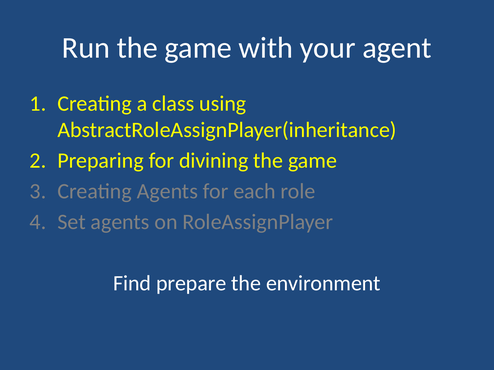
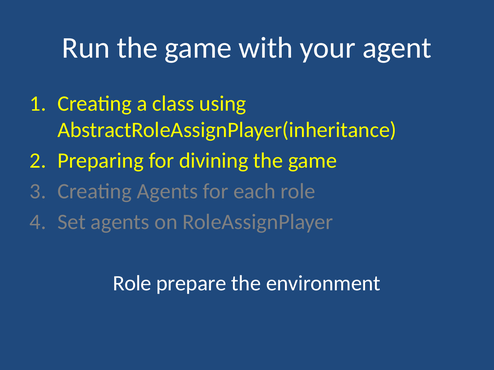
Find: Find -> Role (132, 284)
